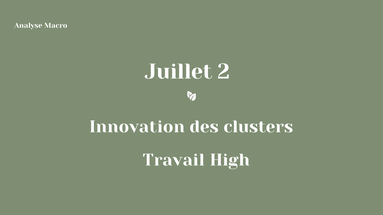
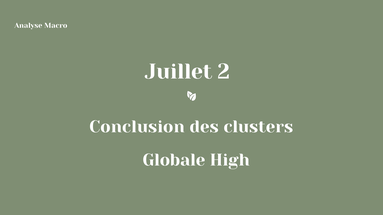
Innovation: Innovation -> Conclusion (137, 127)
Travail: Travail -> Globale (174, 160)
